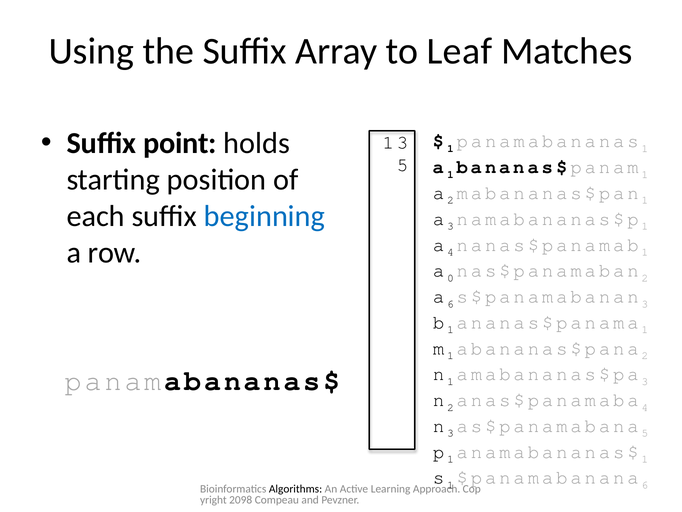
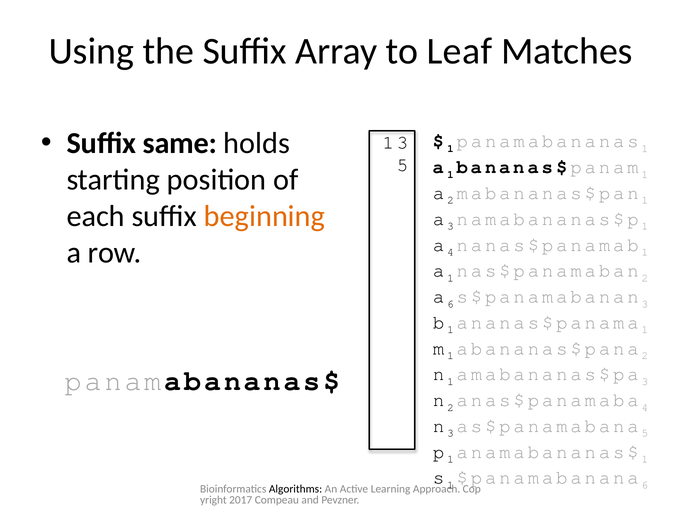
point: point -> same (180, 143)
beginning colour: blue -> orange (264, 216)
0: 0 -> 1 (450, 278)
2098: 2098 -> 2017 (241, 500)
